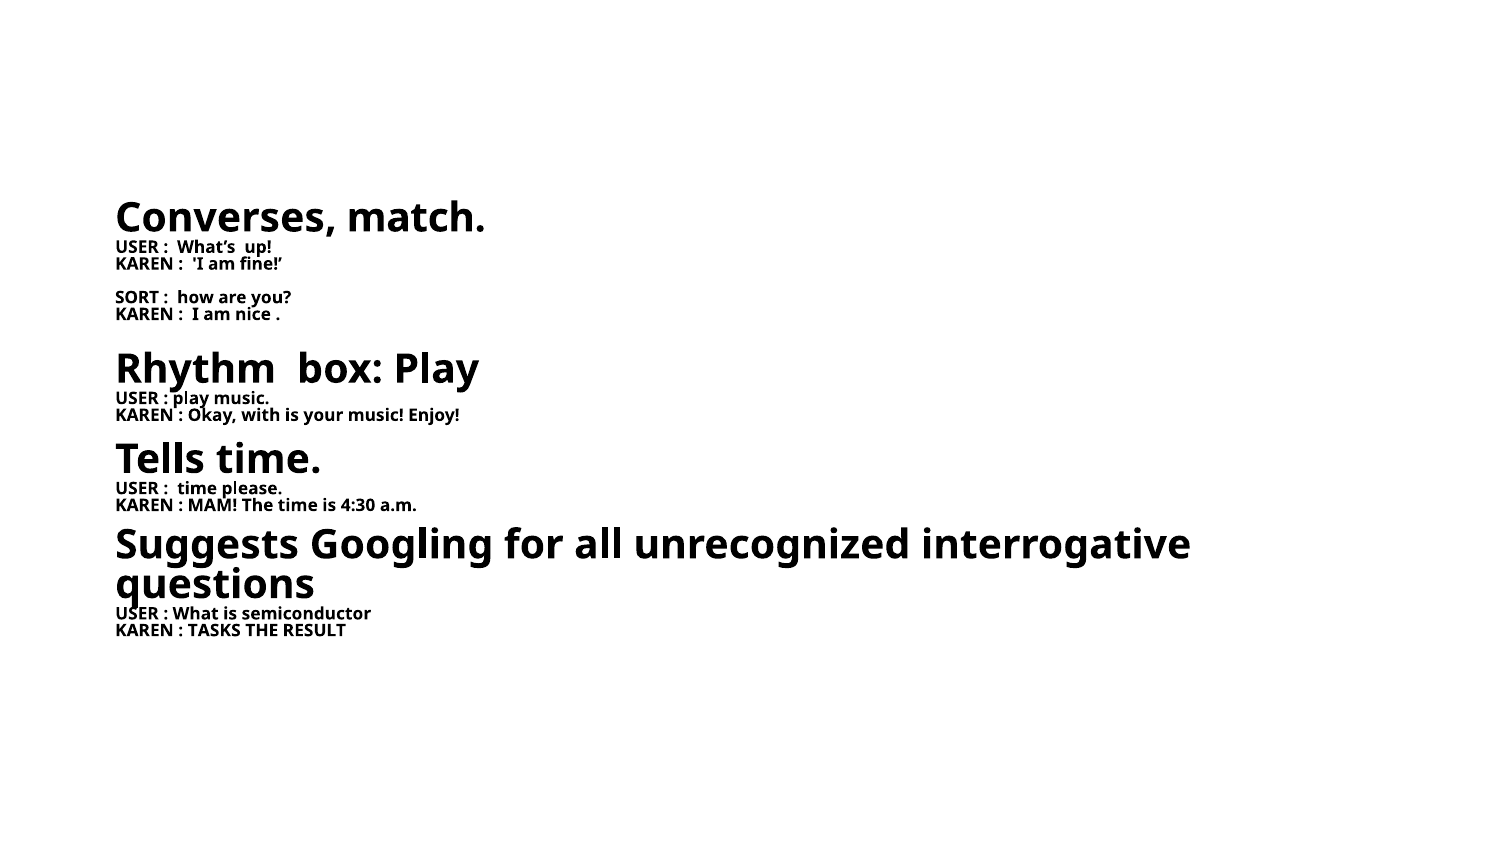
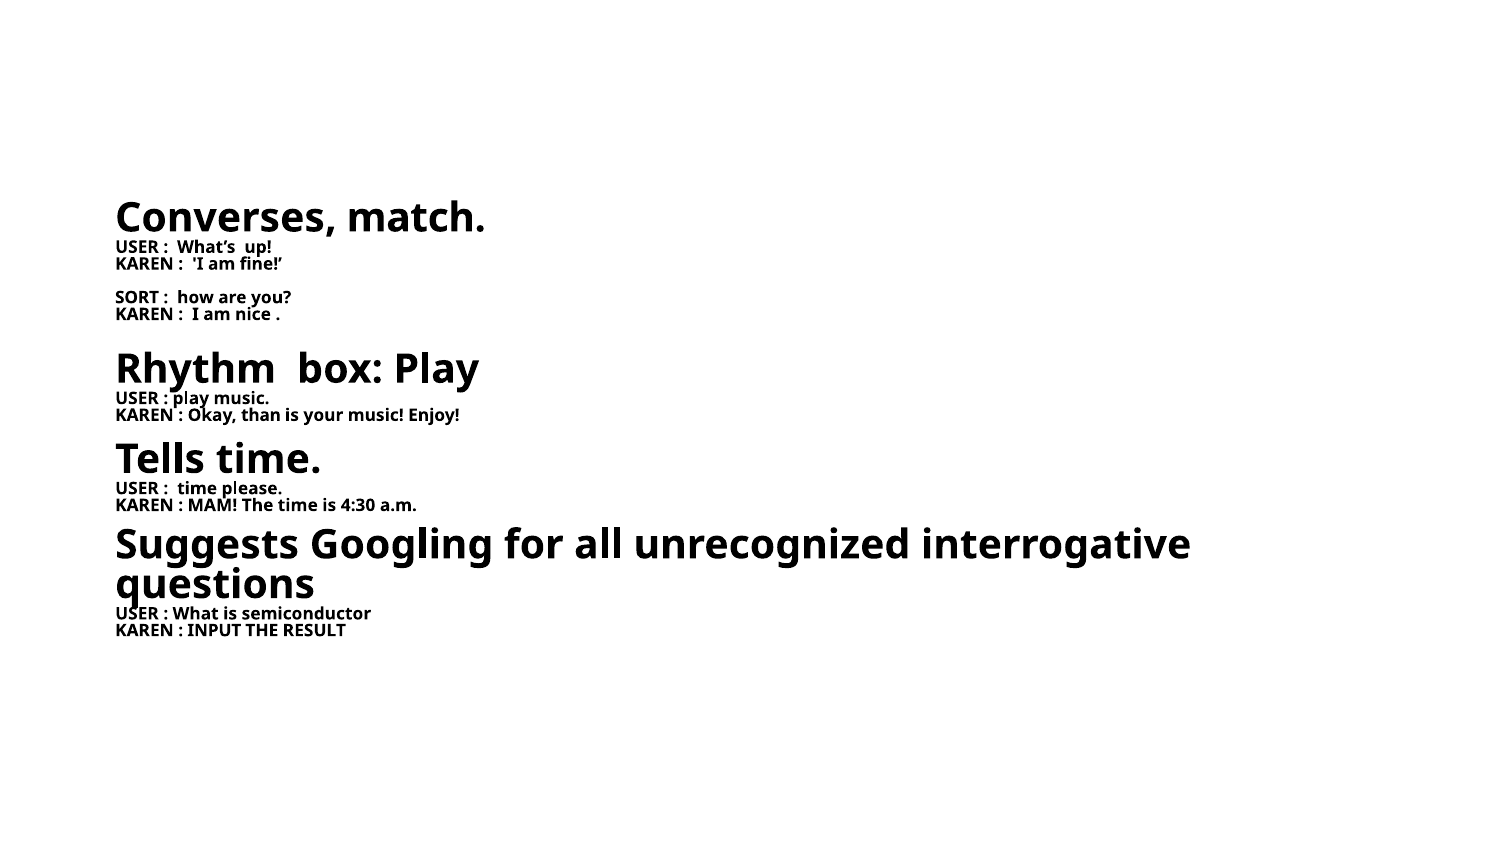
with: with -> than (261, 415)
TASKS: TASKS -> INPUT (214, 631)
